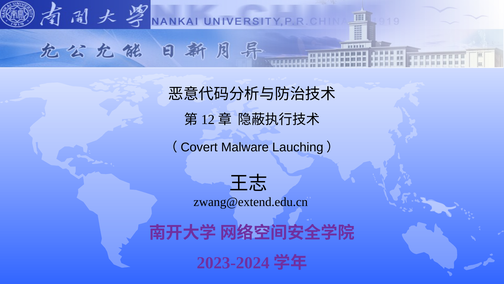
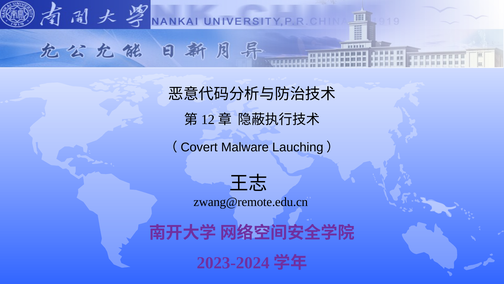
zwang@extend.edu.cn: zwang@extend.edu.cn -> zwang@remote.edu.cn (251, 202)
